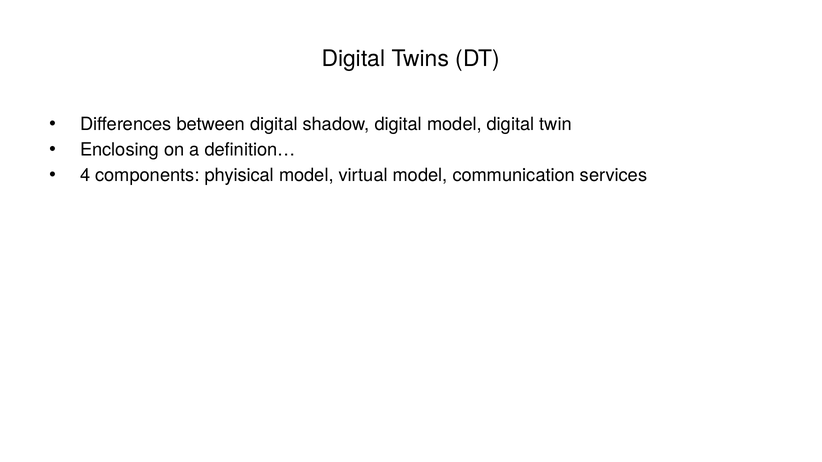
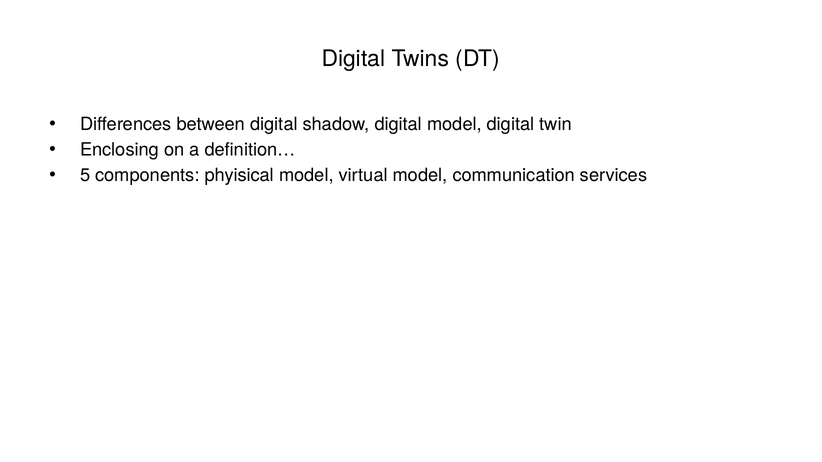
4: 4 -> 5 (85, 175)
